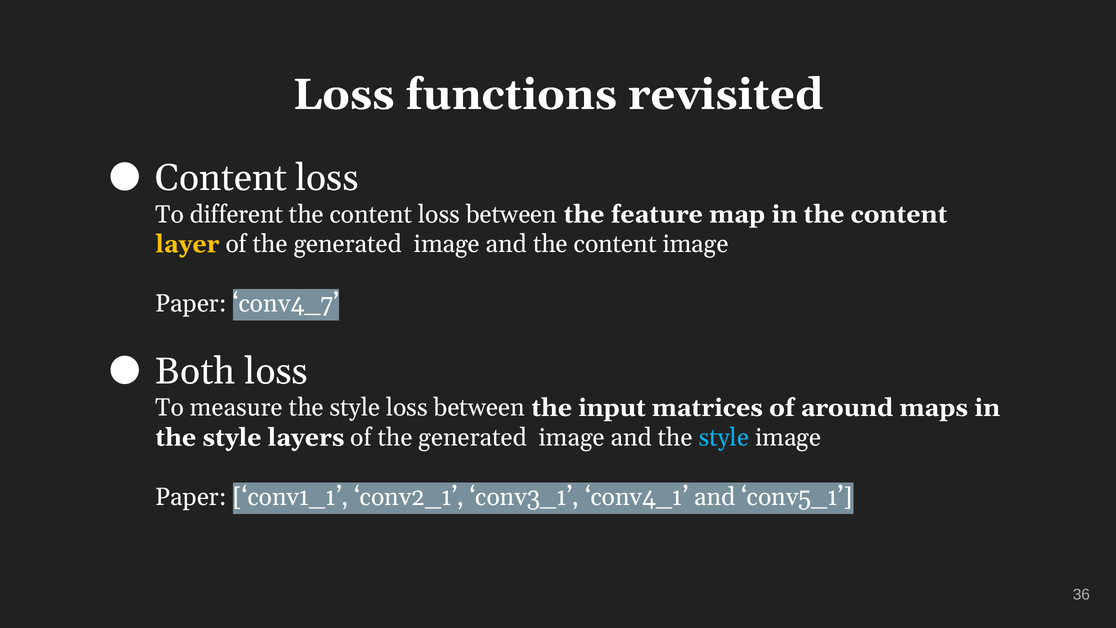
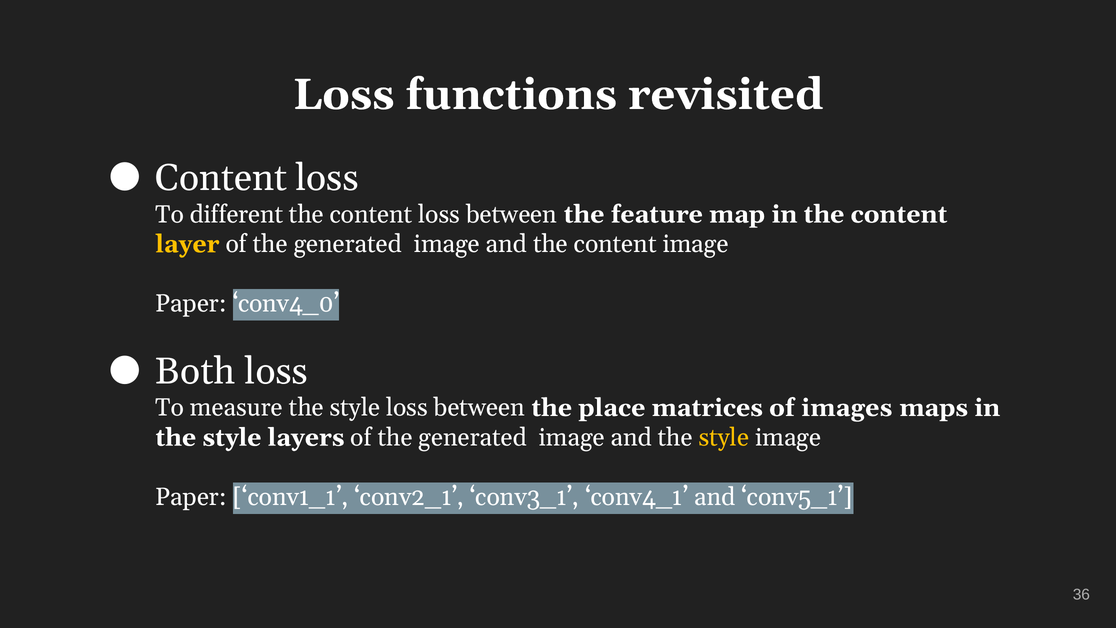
conv4_7: conv4_7 -> conv4_0 (286, 304)
input: input -> place (612, 408)
around: around -> images (847, 408)
style colour: light blue -> yellow (724, 437)
